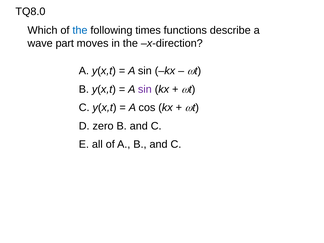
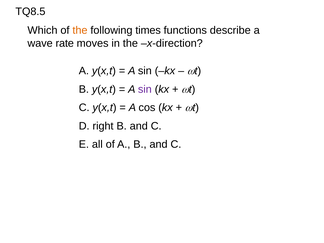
TQ8.0: TQ8.0 -> TQ8.5 (30, 12)
the colour: blue -> orange (80, 30)
part: part -> rate (65, 43)
zero: zero -> right (103, 126)
